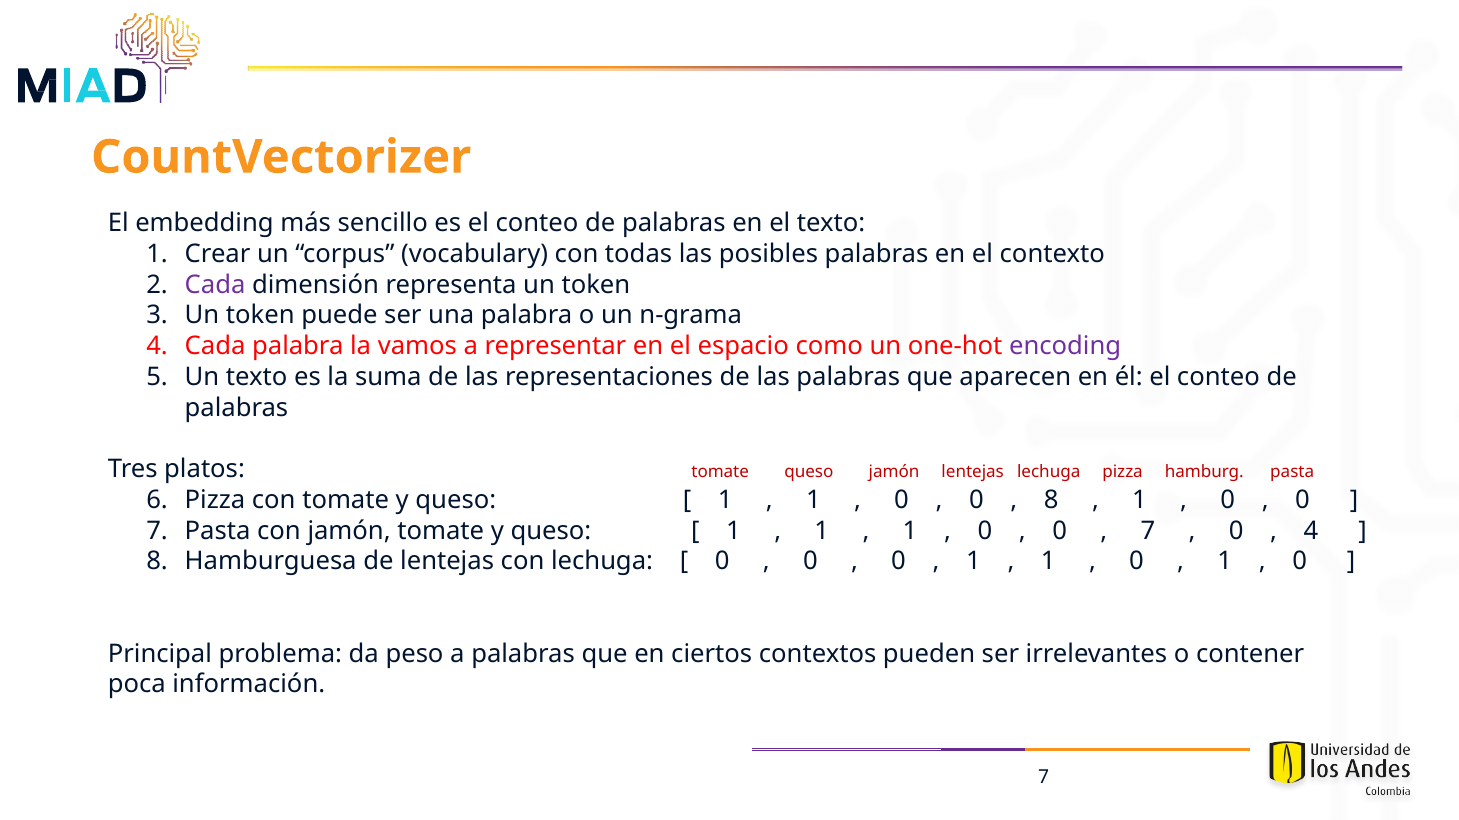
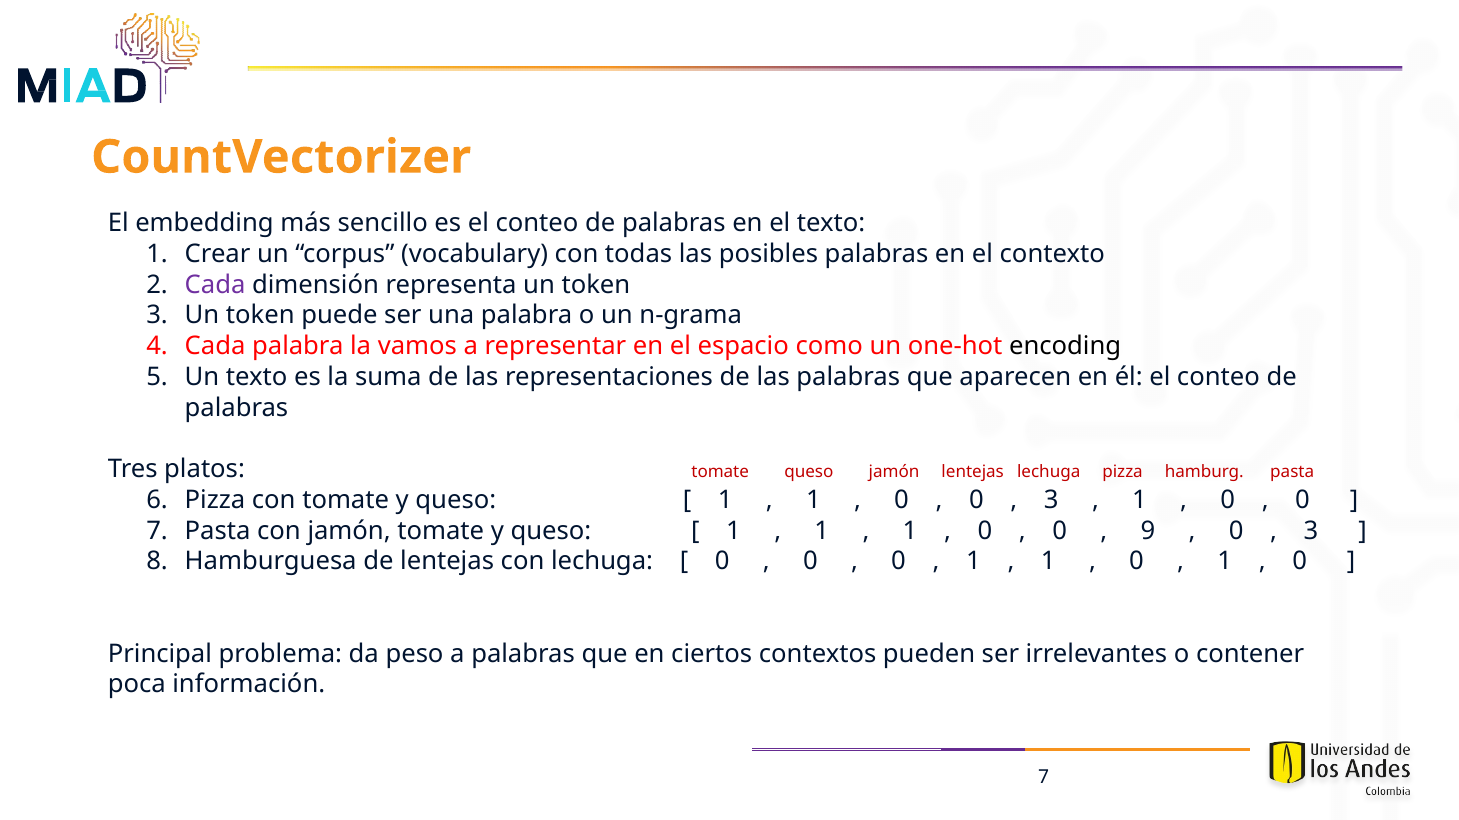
encoding colour: purple -> black (1065, 346)
8: 8 -> 3 (1051, 500)
7: 7 -> 9 (1148, 531)
4: 4 -> 3 (1311, 531)
